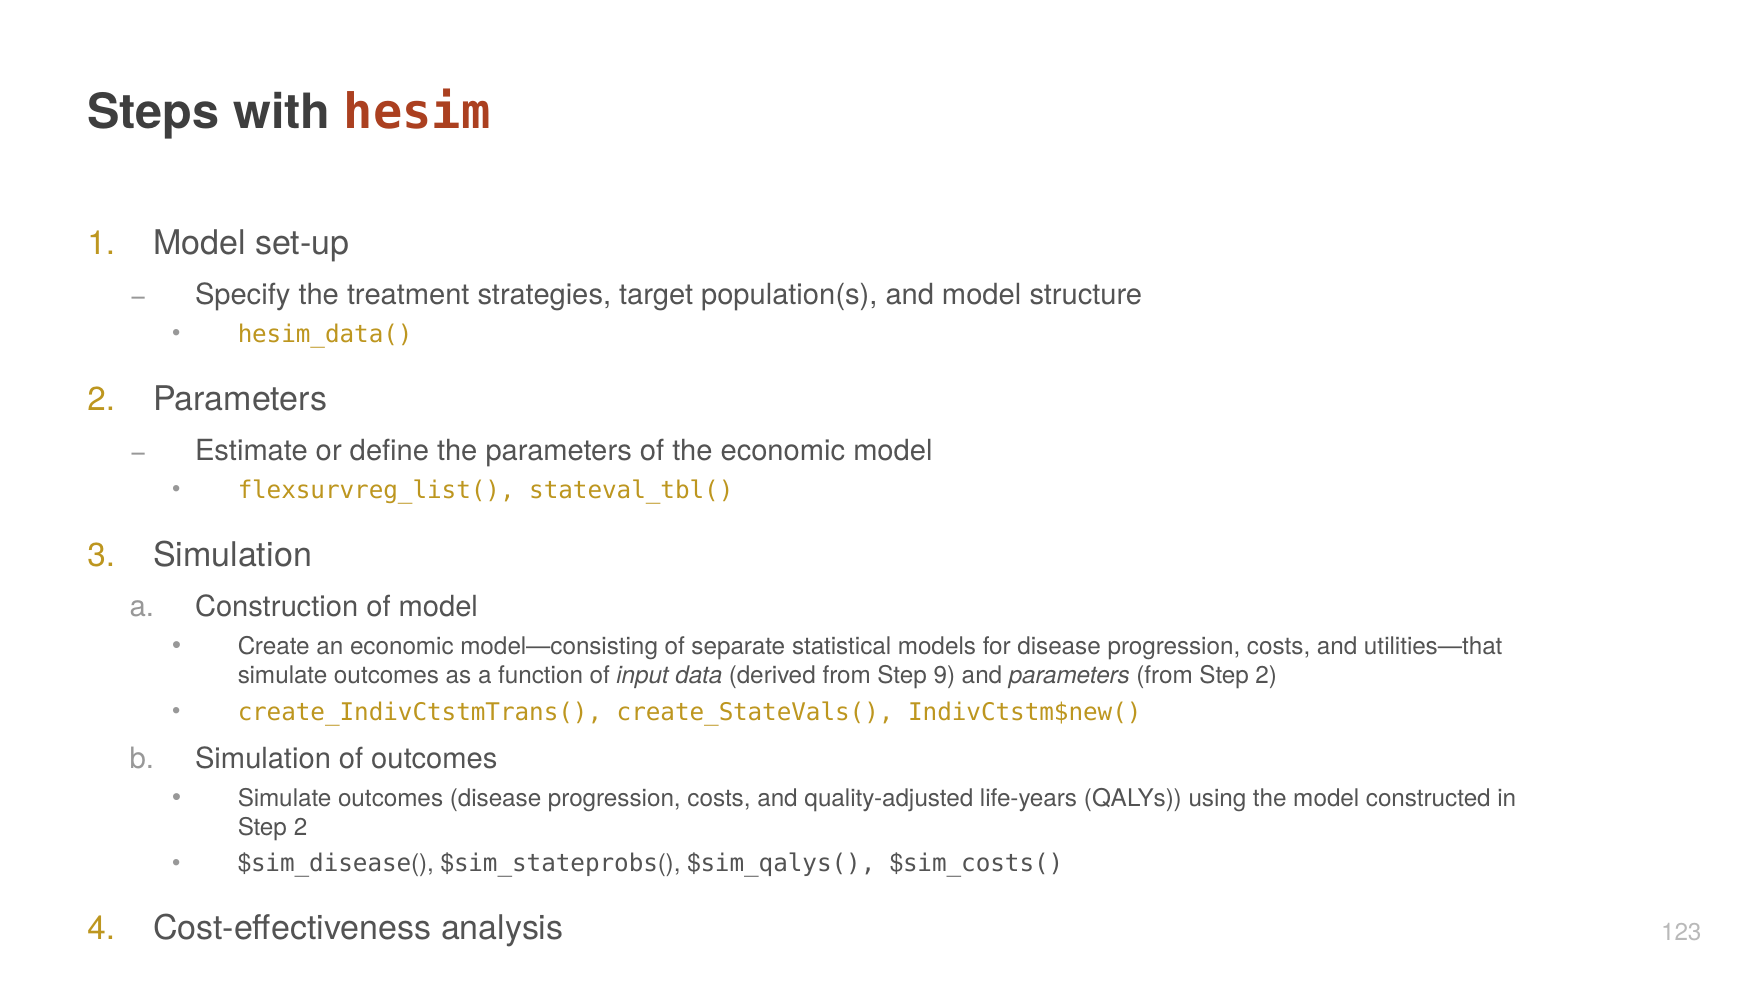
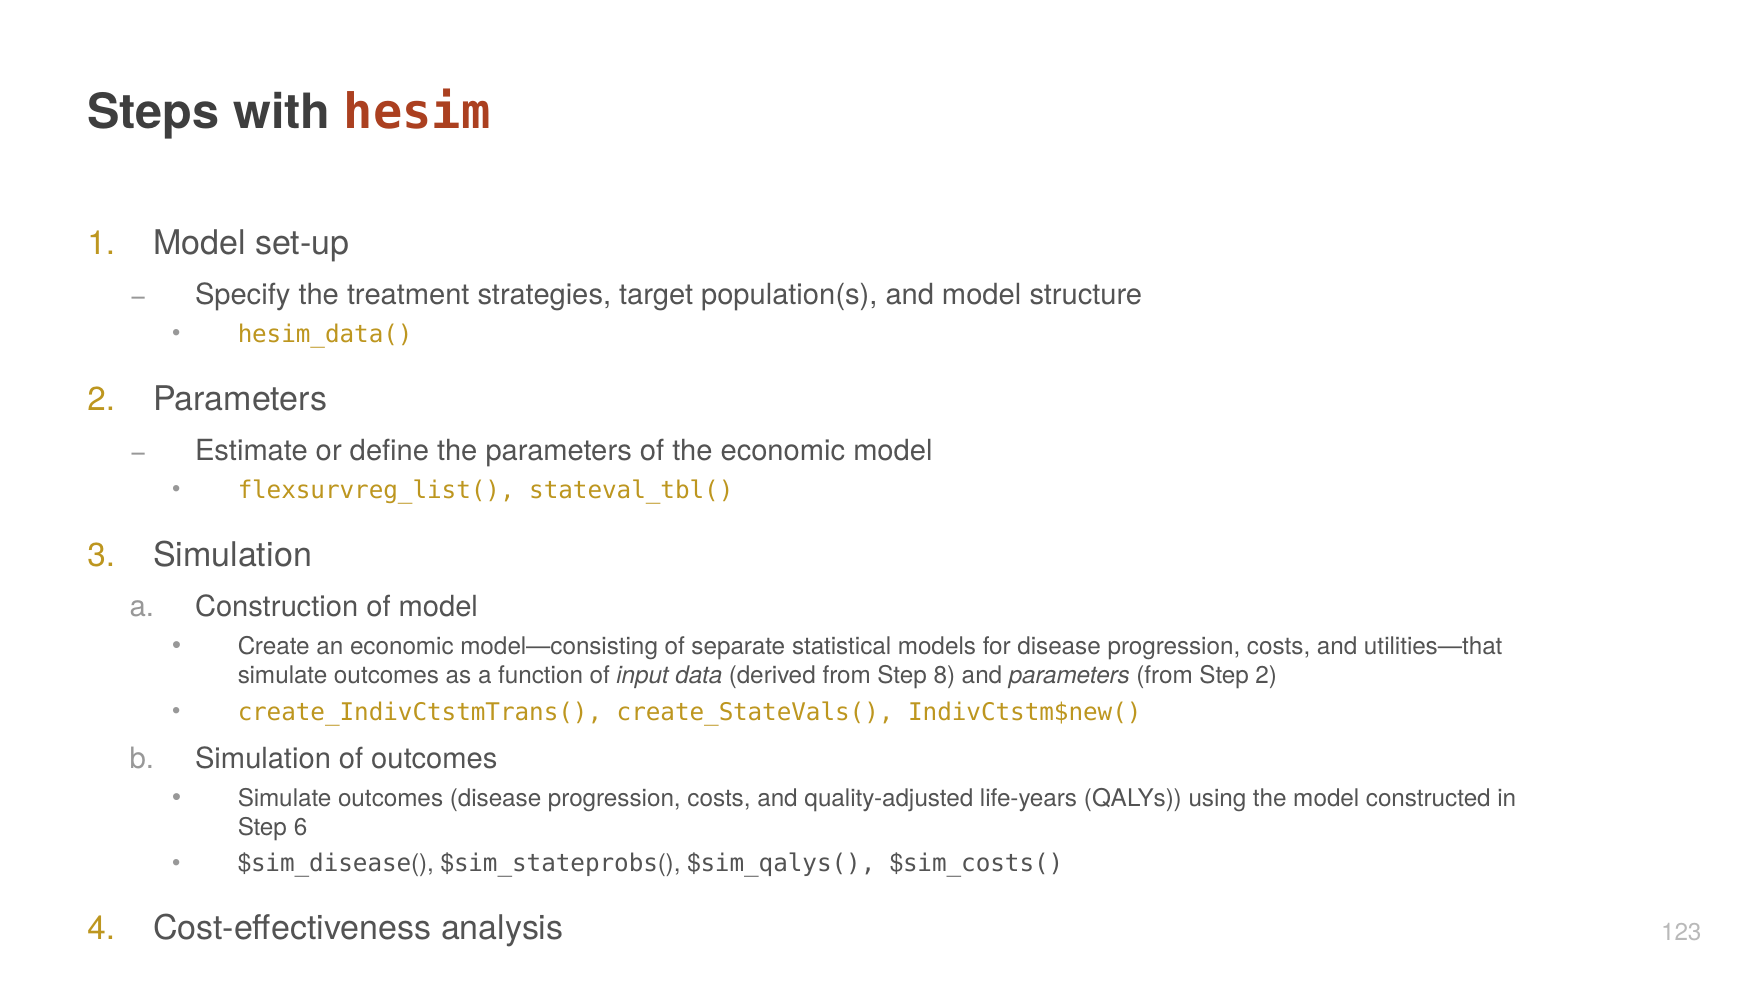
9: 9 -> 8 (944, 675)
2: 2 -> 6 (301, 827)
